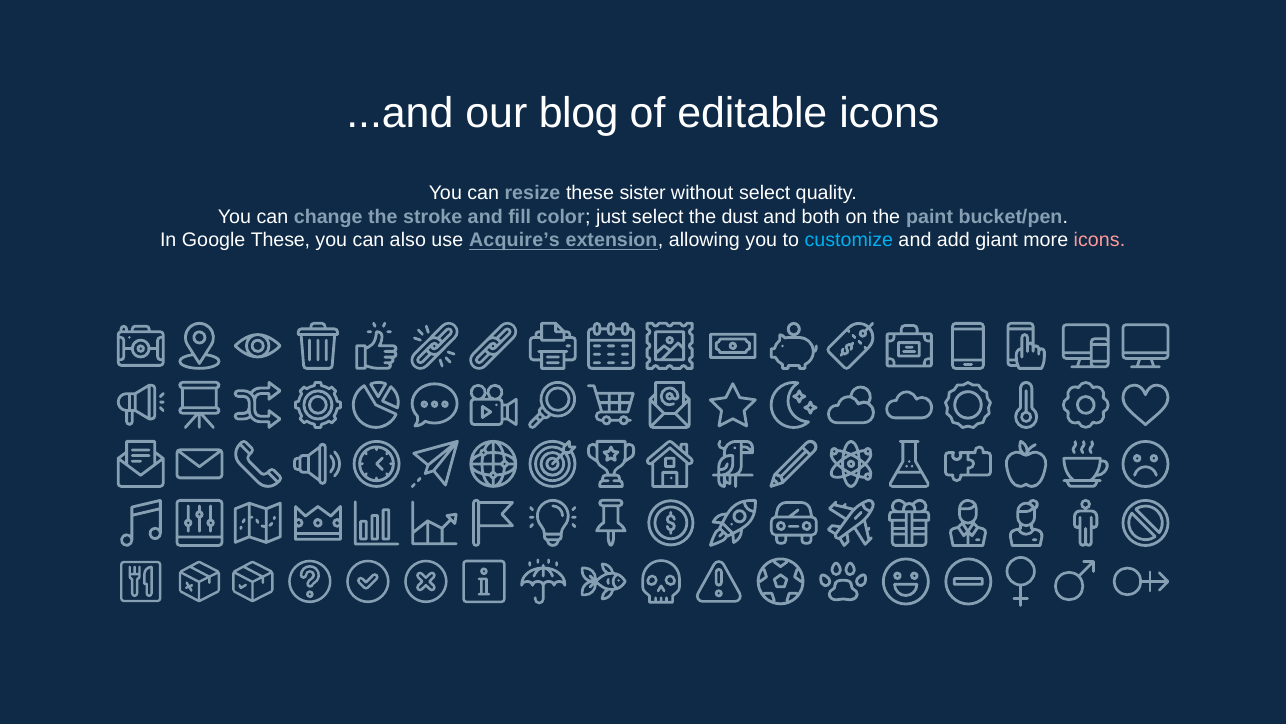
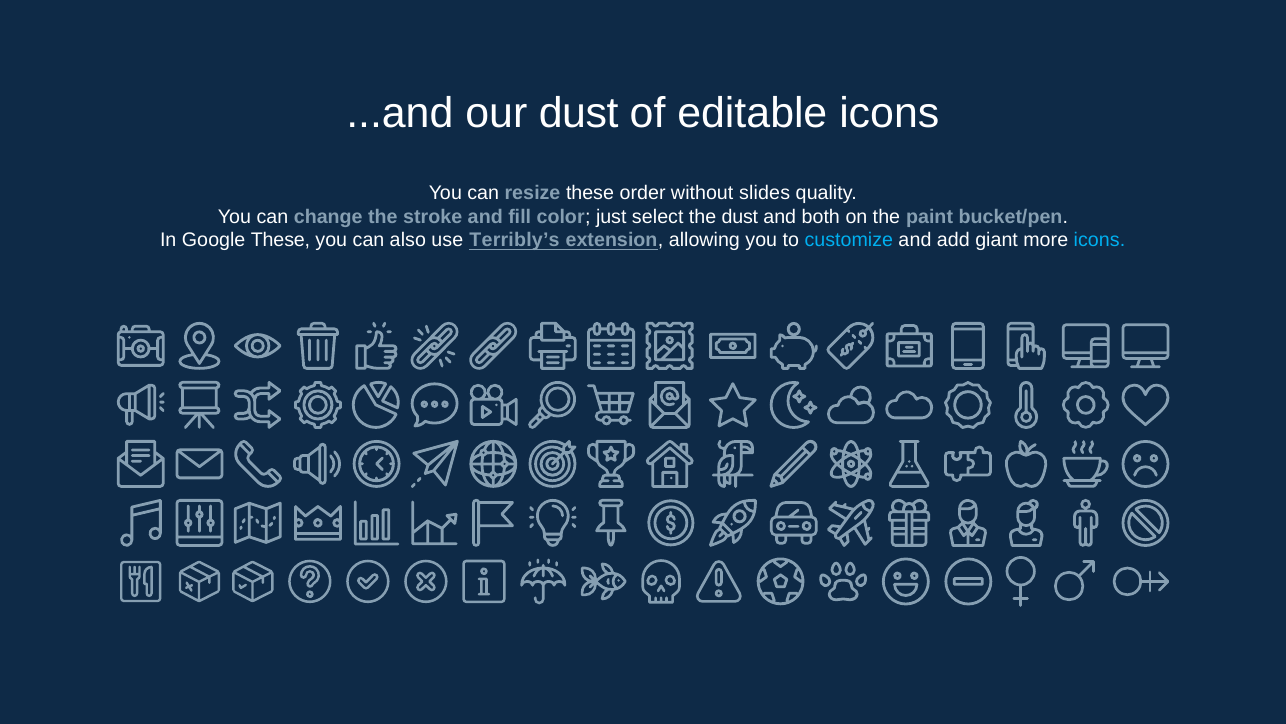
our blog: blog -> dust (579, 113)
sister: sister -> order (643, 193)
without select: select -> slides (765, 193)
Acquire’s: Acquire’s -> Terribly’s (515, 240)
icons colour: pink -> light blue (1099, 240)
